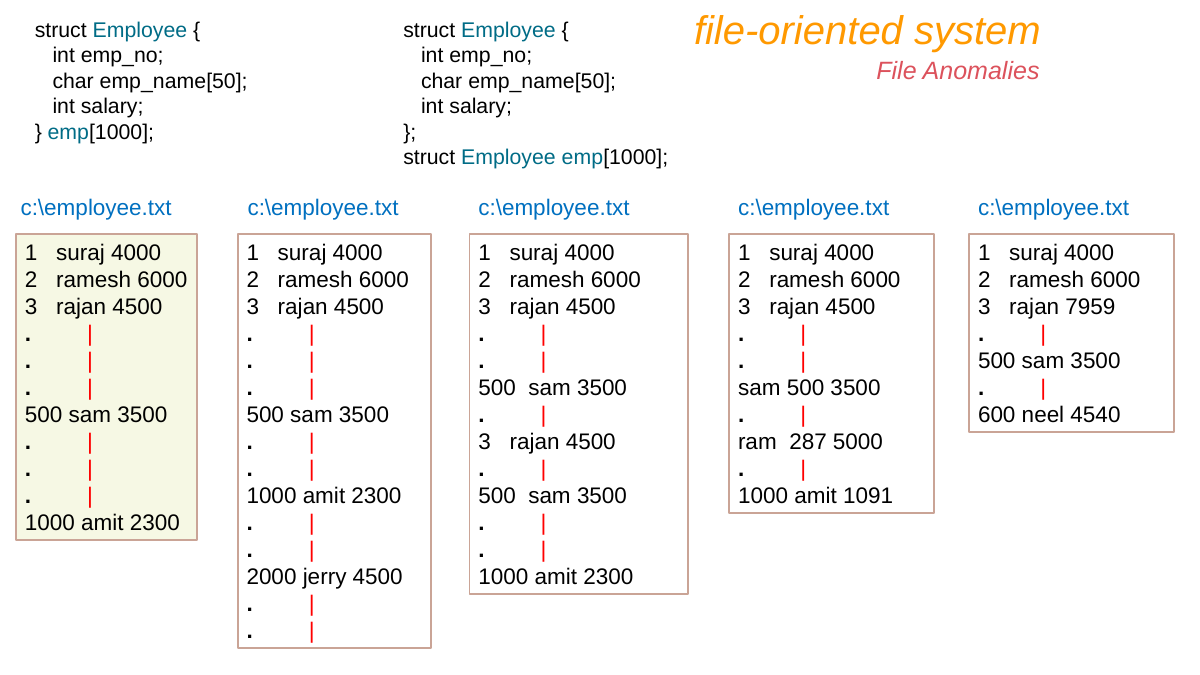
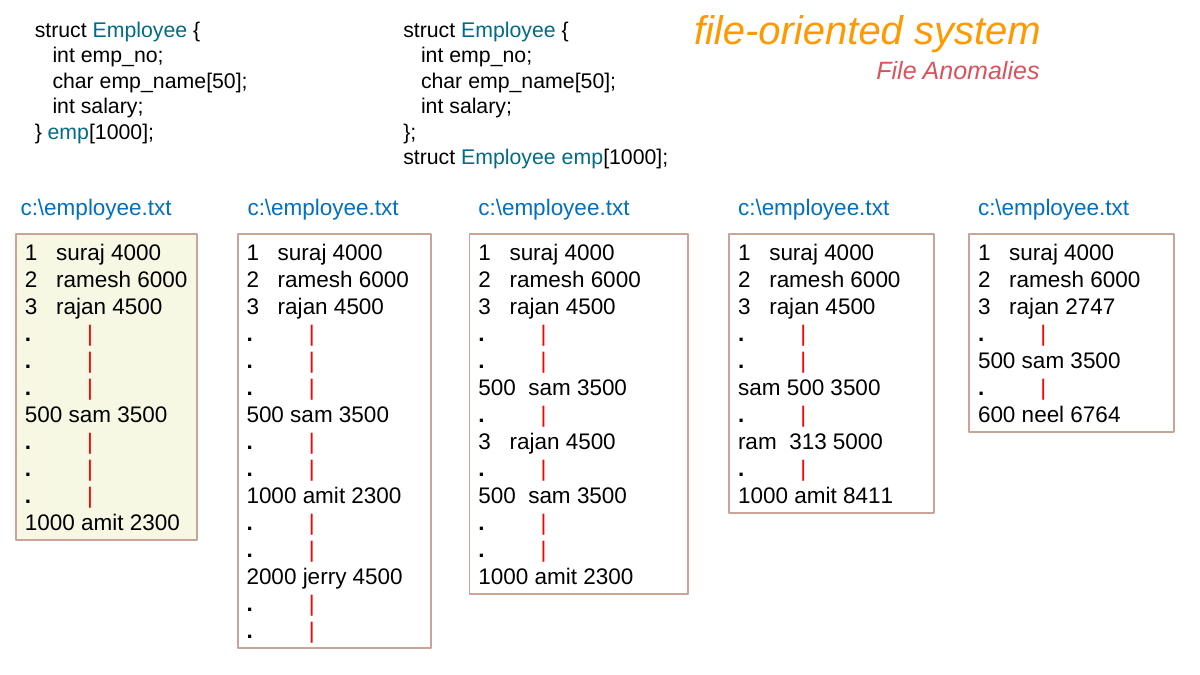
7959: 7959 -> 2747 (1090, 307)
4540: 4540 -> 6764 (1095, 415)
287: 287 -> 313 (808, 442)
1091: 1091 -> 8411 (868, 496)
